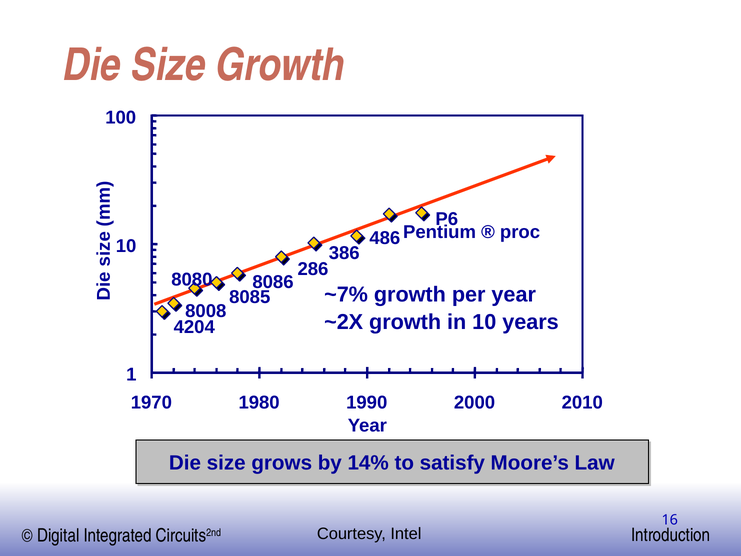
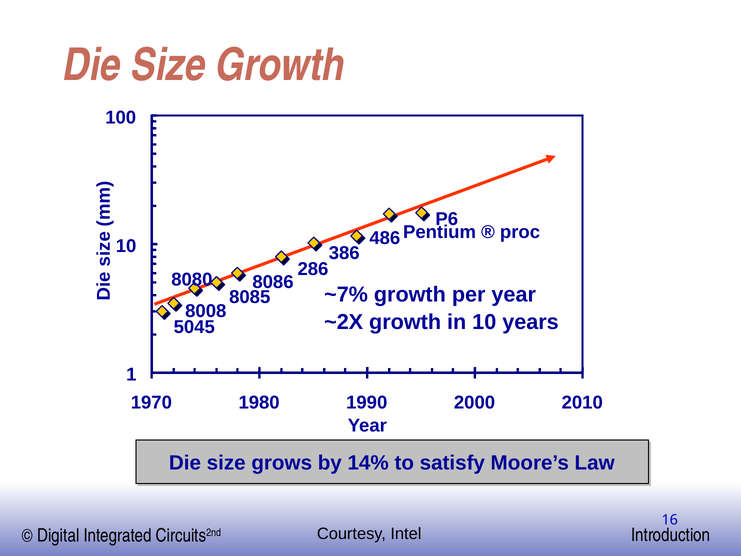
4204: 4204 -> 5045 (194, 327)
